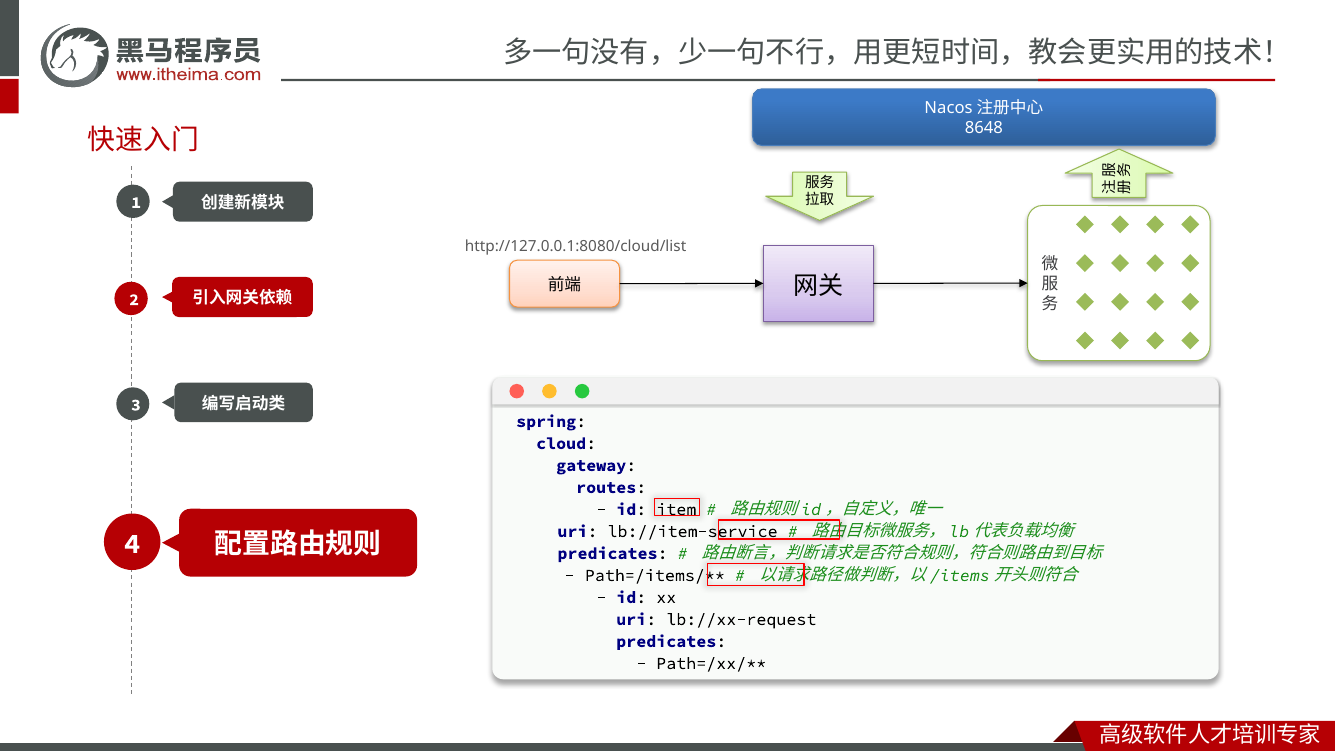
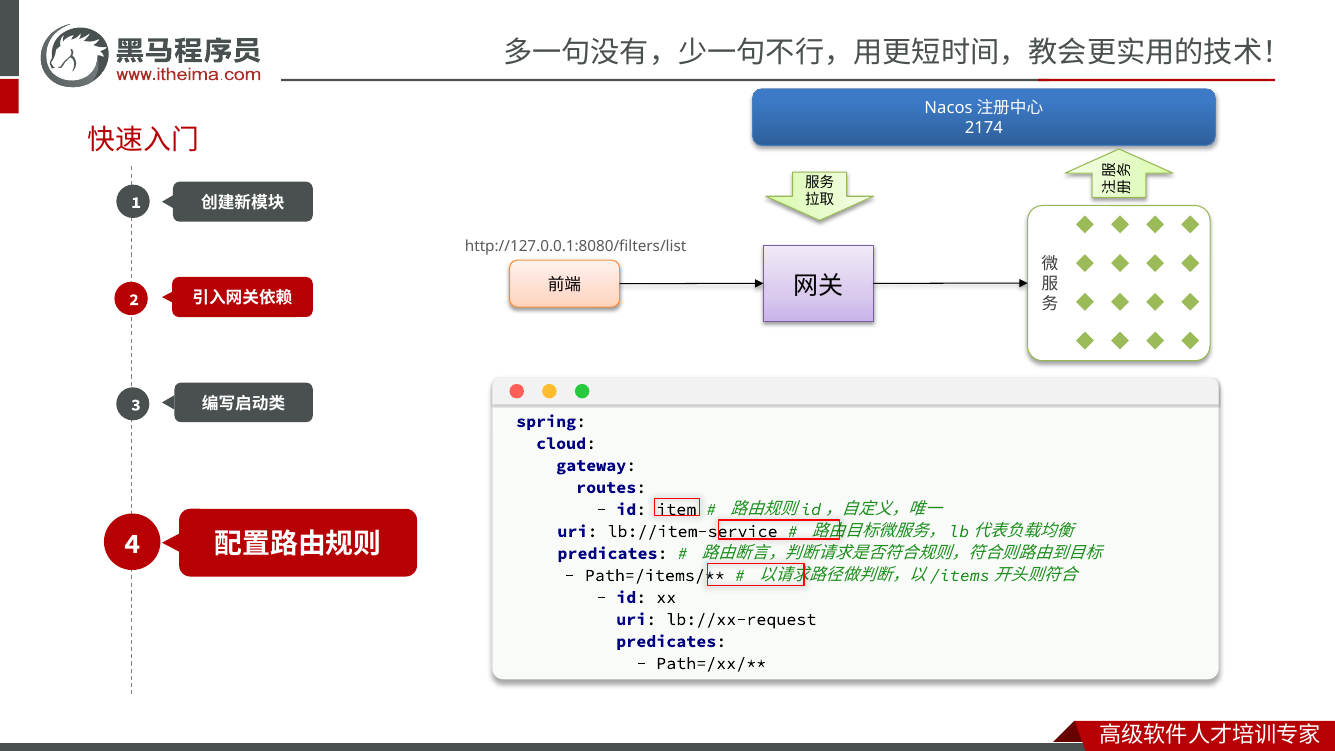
8648: 8648 -> 2174 (984, 128)
http://127.0.0.1:8080/cloud/list: http://127.0.0.1:8080/cloud/list -> http://127.0.0.1:8080/filters/list (576, 246)
